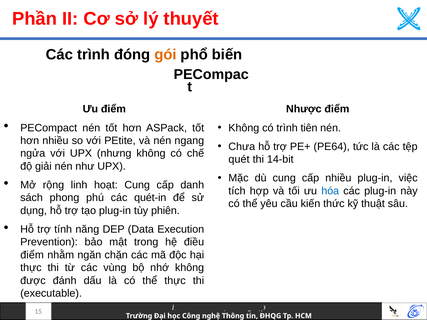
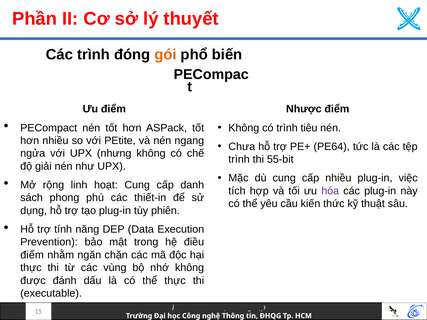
tiên: tiên -> tiêu (309, 128)
quét: quét -> trình (239, 159)
14-bit: 14-bit -> 55-bit (280, 159)
hóa colour: blue -> purple (330, 191)
quét-in: quét-in -> thiết-in (150, 198)
